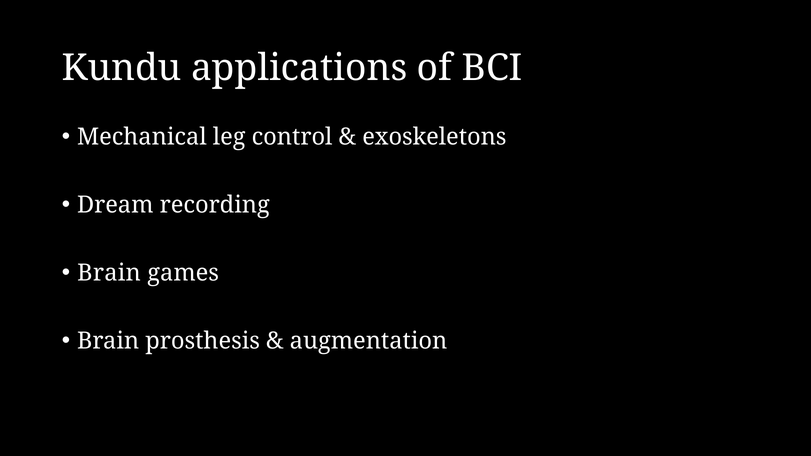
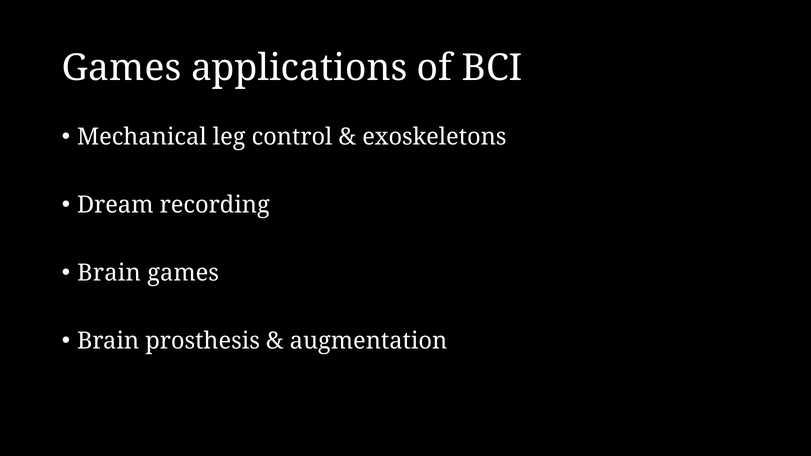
Kundu: Kundu -> Games (122, 68)
